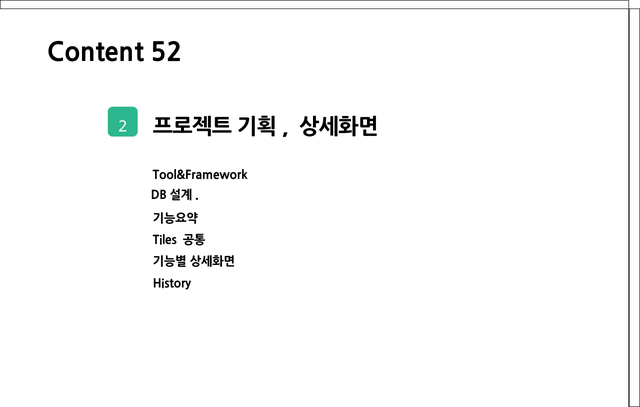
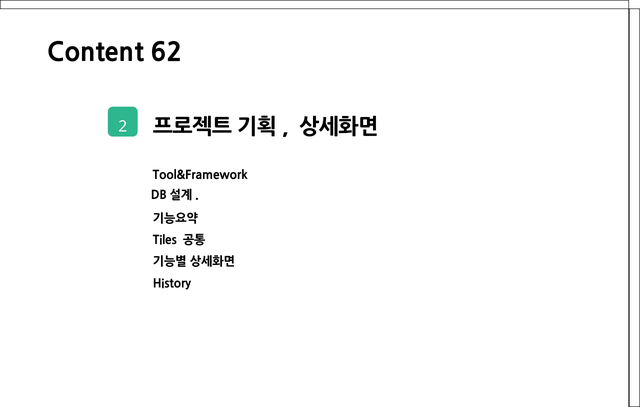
52: 52 -> 62 (167, 53)
